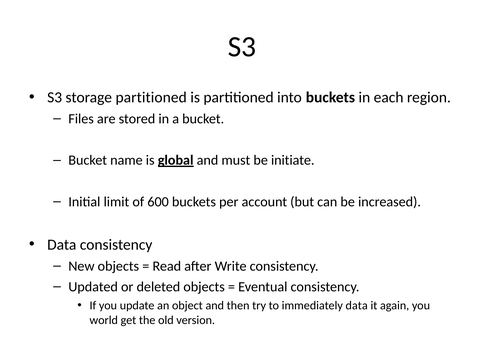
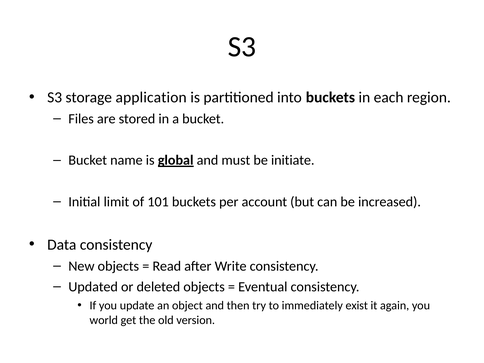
storage partitioned: partitioned -> application (151, 97)
600: 600 -> 101 (158, 202)
immediately data: data -> exist (357, 306)
